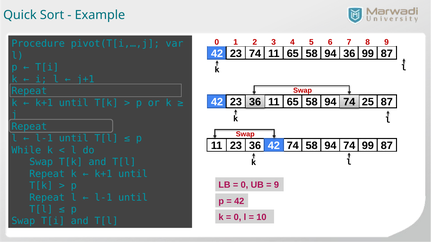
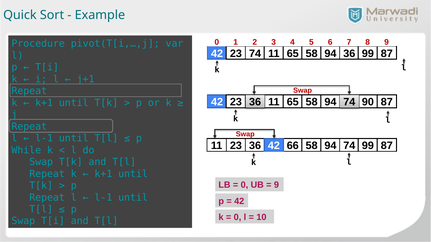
25: 25 -> 90 (368, 102)
74: 74 -> 66 (293, 146)
